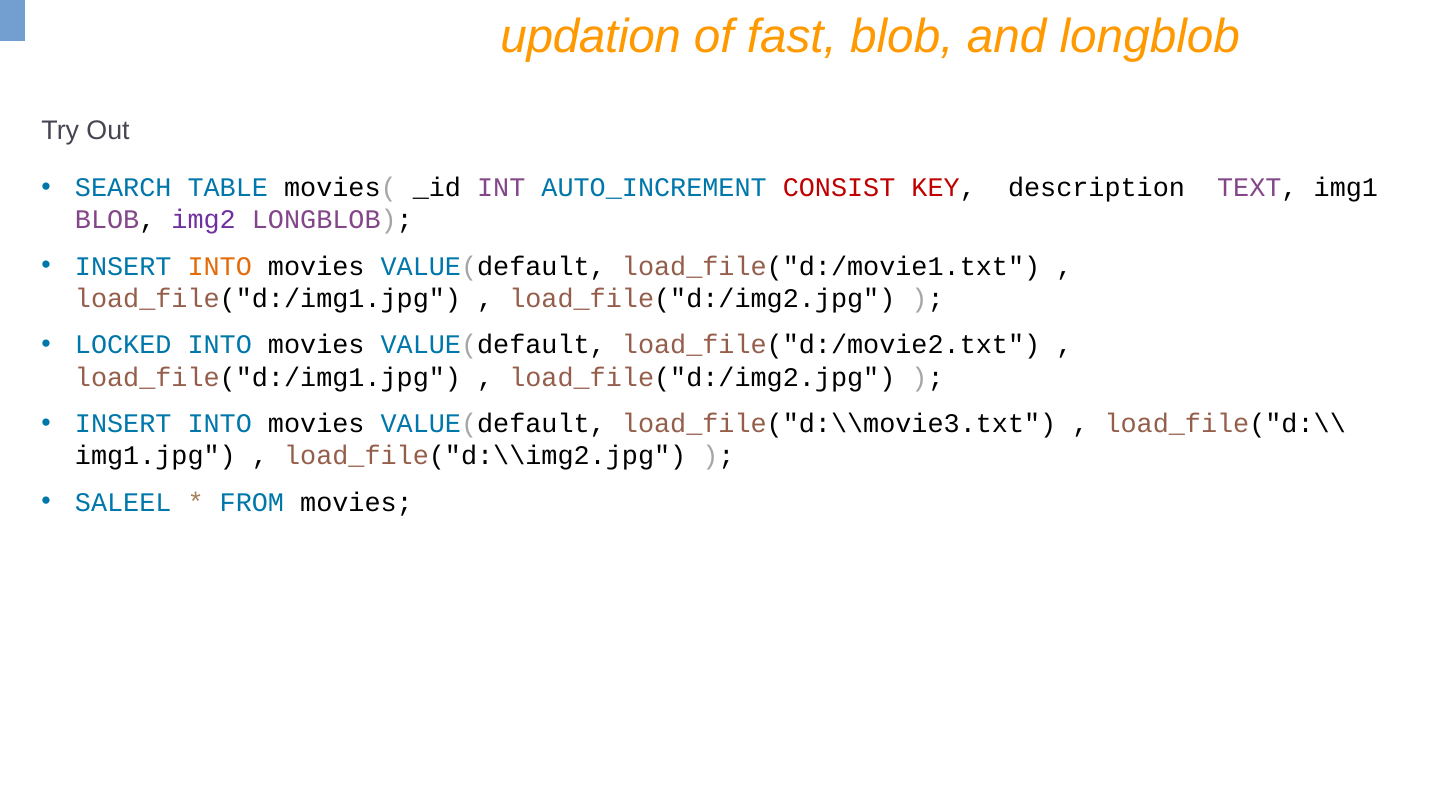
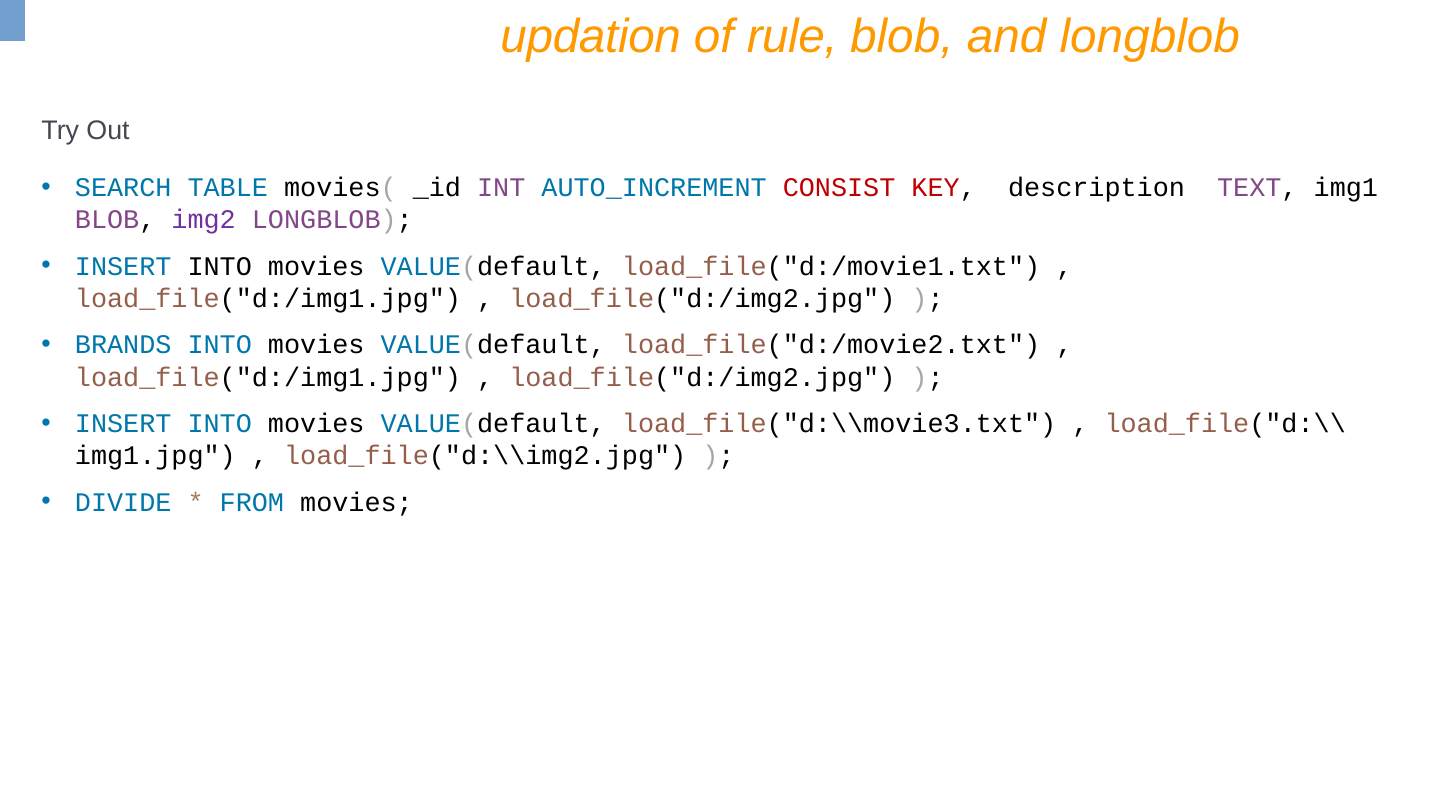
fast: fast -> rule (792, 37)
INTO colour: orange -> black (220, 266)
LOCKED: LOCKED -> BRANDS (123, 345)
SALEEL: SALEEL -> DIVIDE (123, 502)
